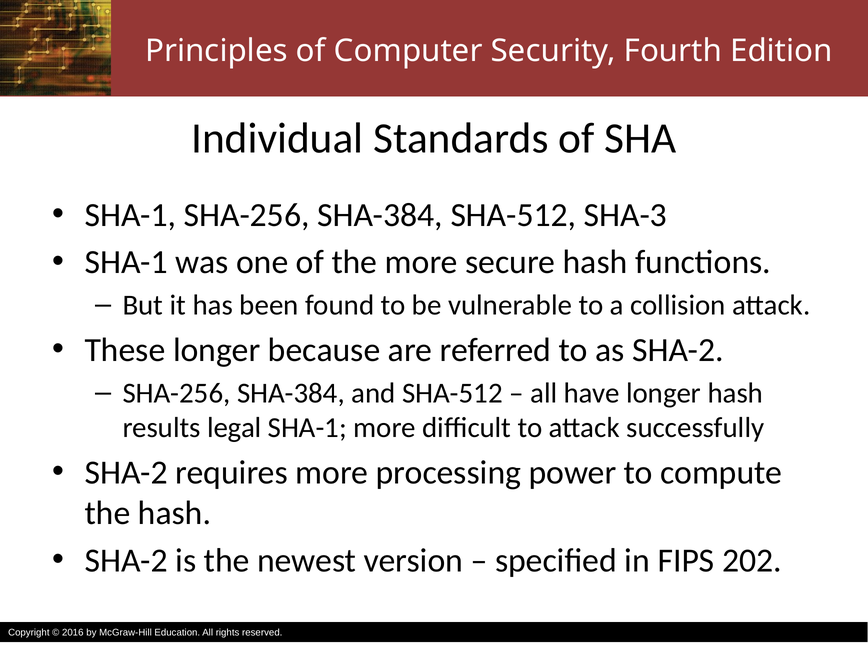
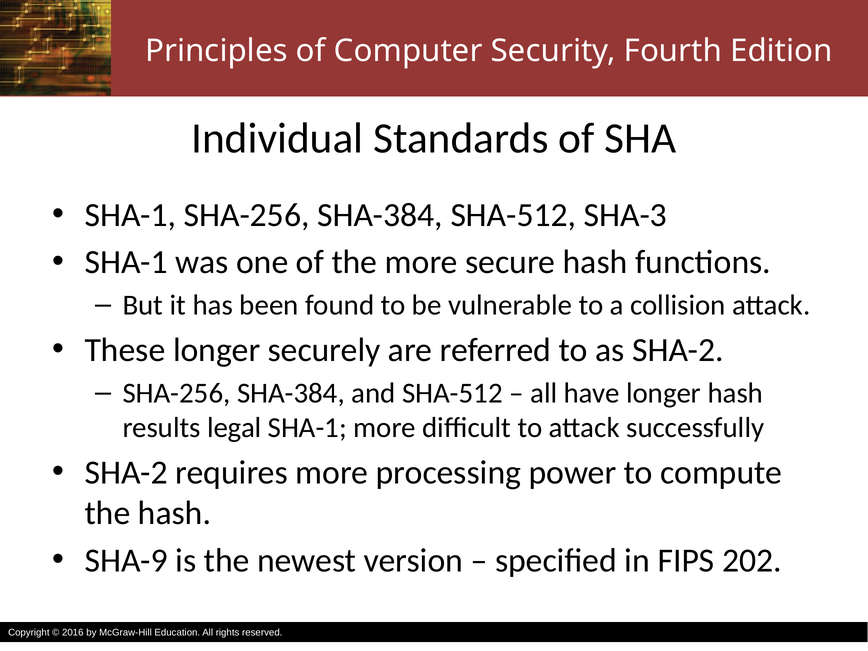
because: because -> securely (324, 350)
SHA-2: SHA-2 -> SHA-9 (126, 560)
